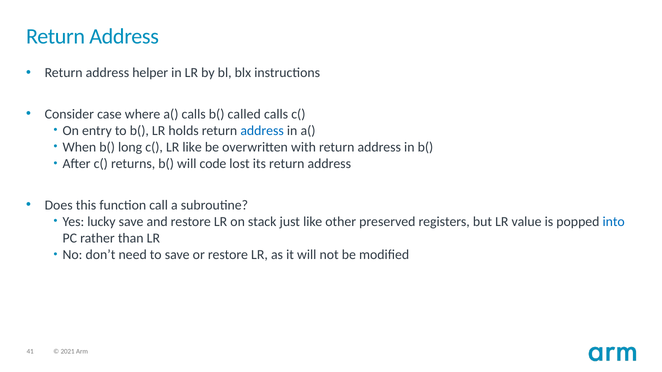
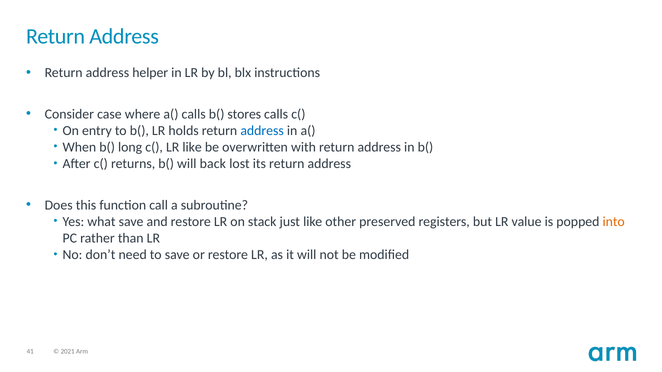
called: called -> stores (244, 114)
code: code -> back (213, 164)
lucky: lucky -> what (101, 222)
into colour: blue -> orange (614, 222)
